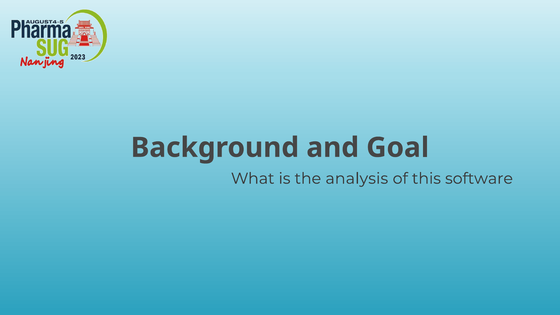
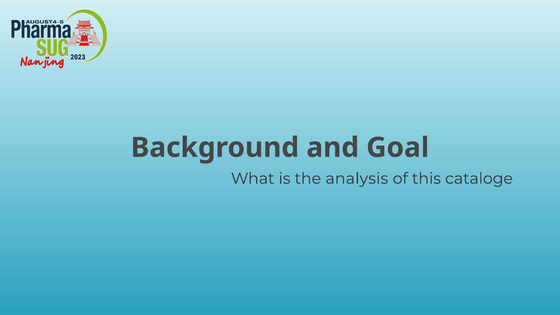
software: software -> cataloge (479, 179)
